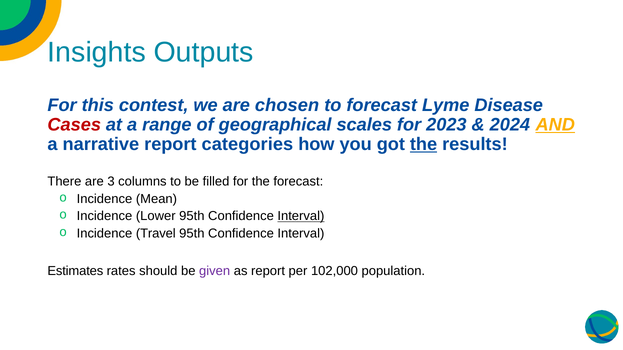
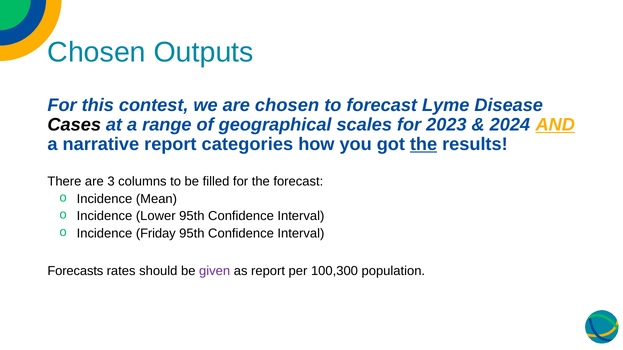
Insights: Insights -> Chosen (97, 52)
Cases colour: red -> black (74, 125)
Interval underline: present -> none (301, 216)
Travel: Travel -> Friday (156, 234)
Estimates: Estimates -> Forecasts (75, 271)
102,000: 102,000 -> 100,300 (334, 271)
